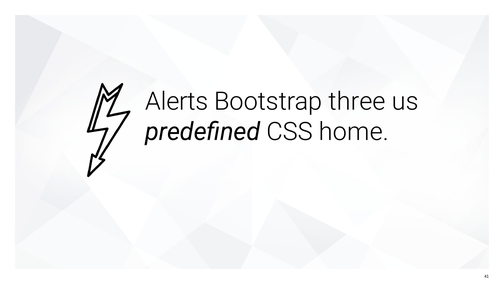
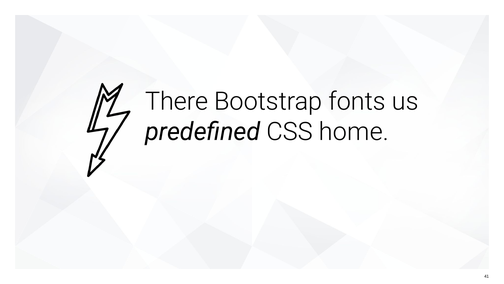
Alerts: Alerts -> There (177, 101)
three: three -> fonts (357, 101)
